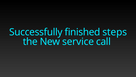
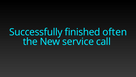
steps: steps -> often (115, 32)
